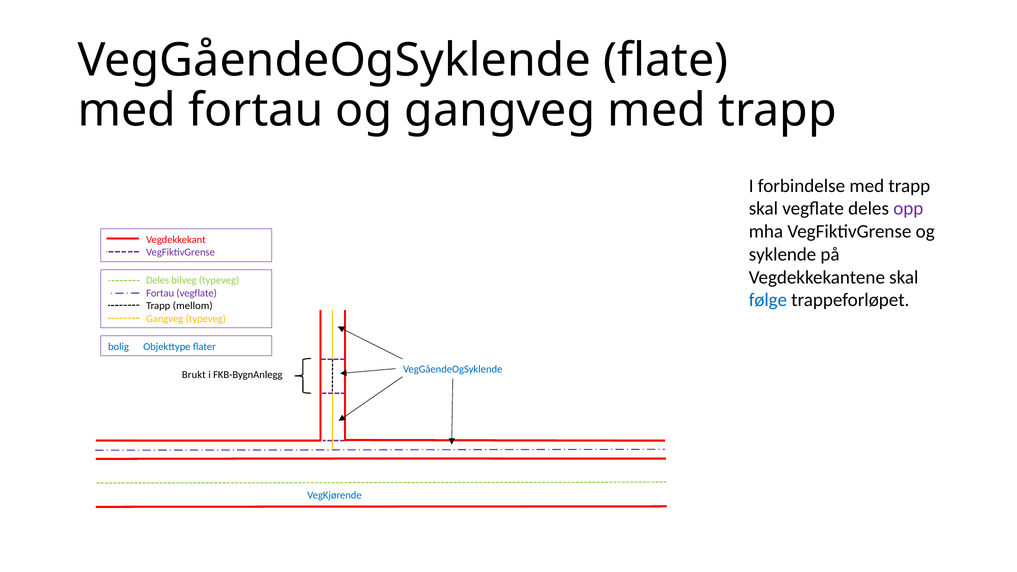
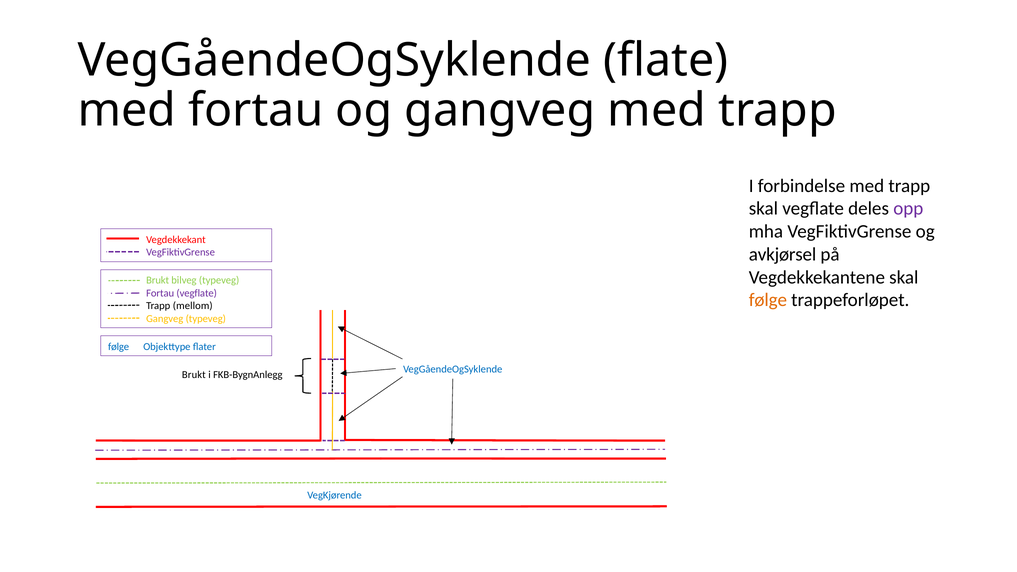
syklende: syklende -> avkjørsel (783, 254)
Deles: Deles -> Brukt (158, 280)
følge colour: blue -> orange (768, 300)
bolig: bolig -> følge (119, 347)
